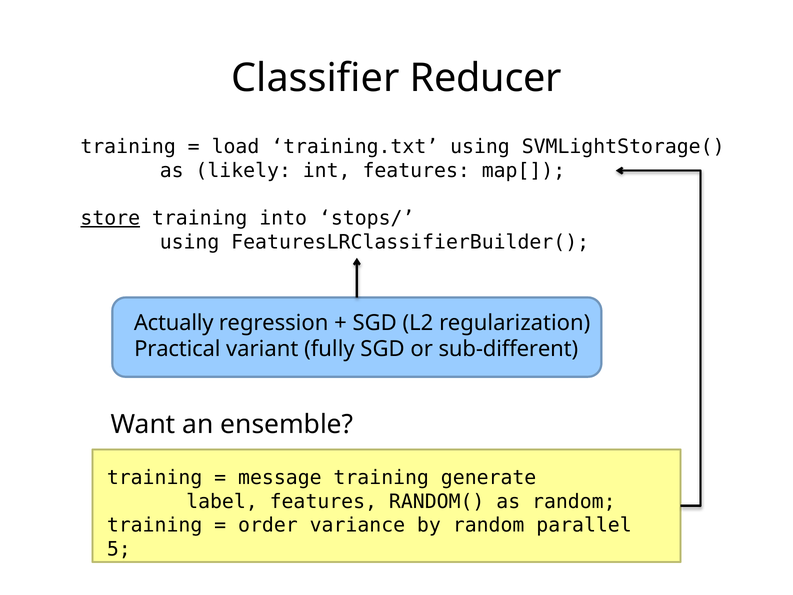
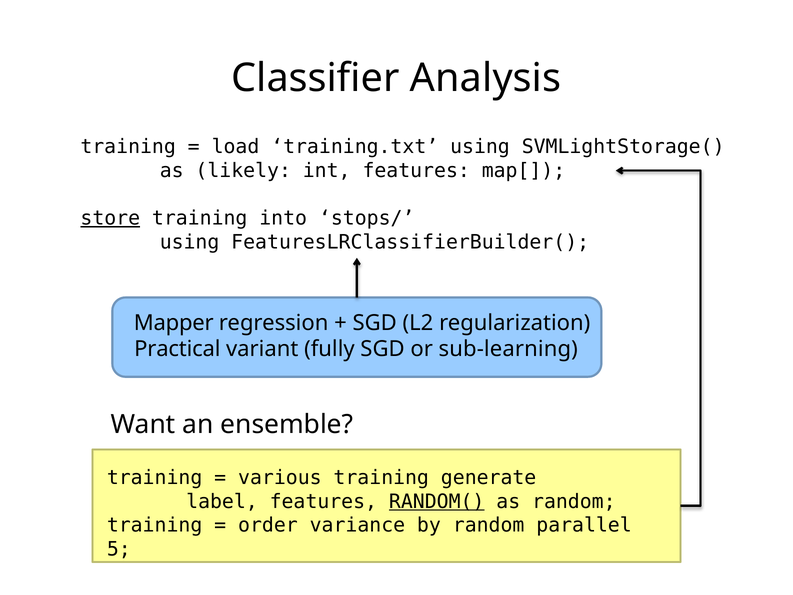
Reducer: Reducer -> Analysis (486, 78)
Actually: Actually -> Mapper (174, 323)
sub-different: sub-different -> sub-learning (508, 349)
message: message -> various (280, 478)
RANDOM( underline: none -> present (437, 501)
